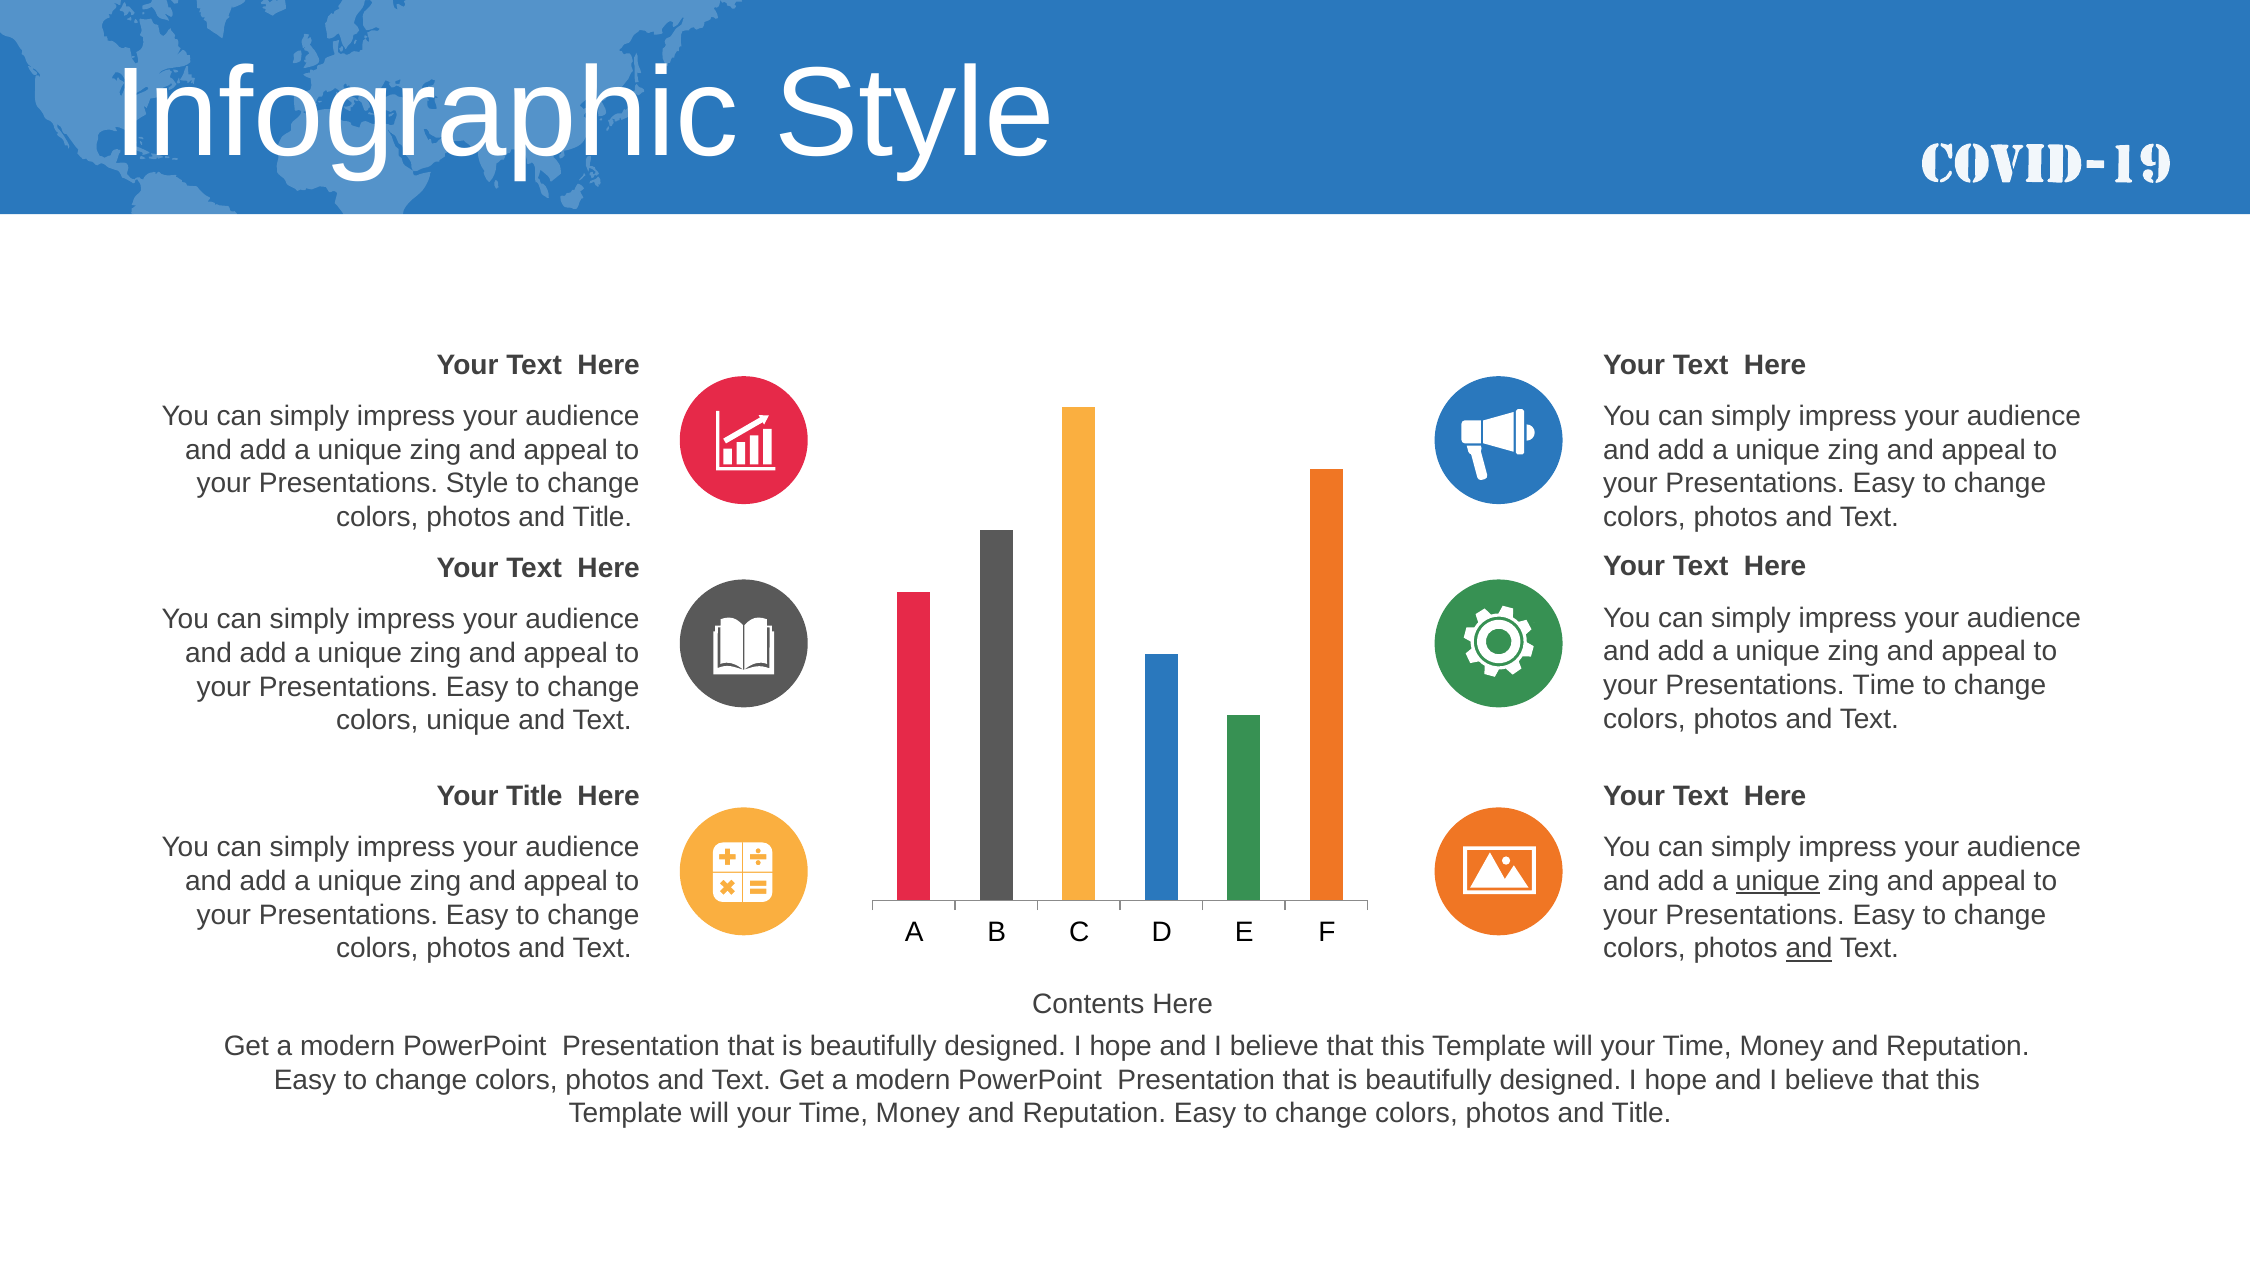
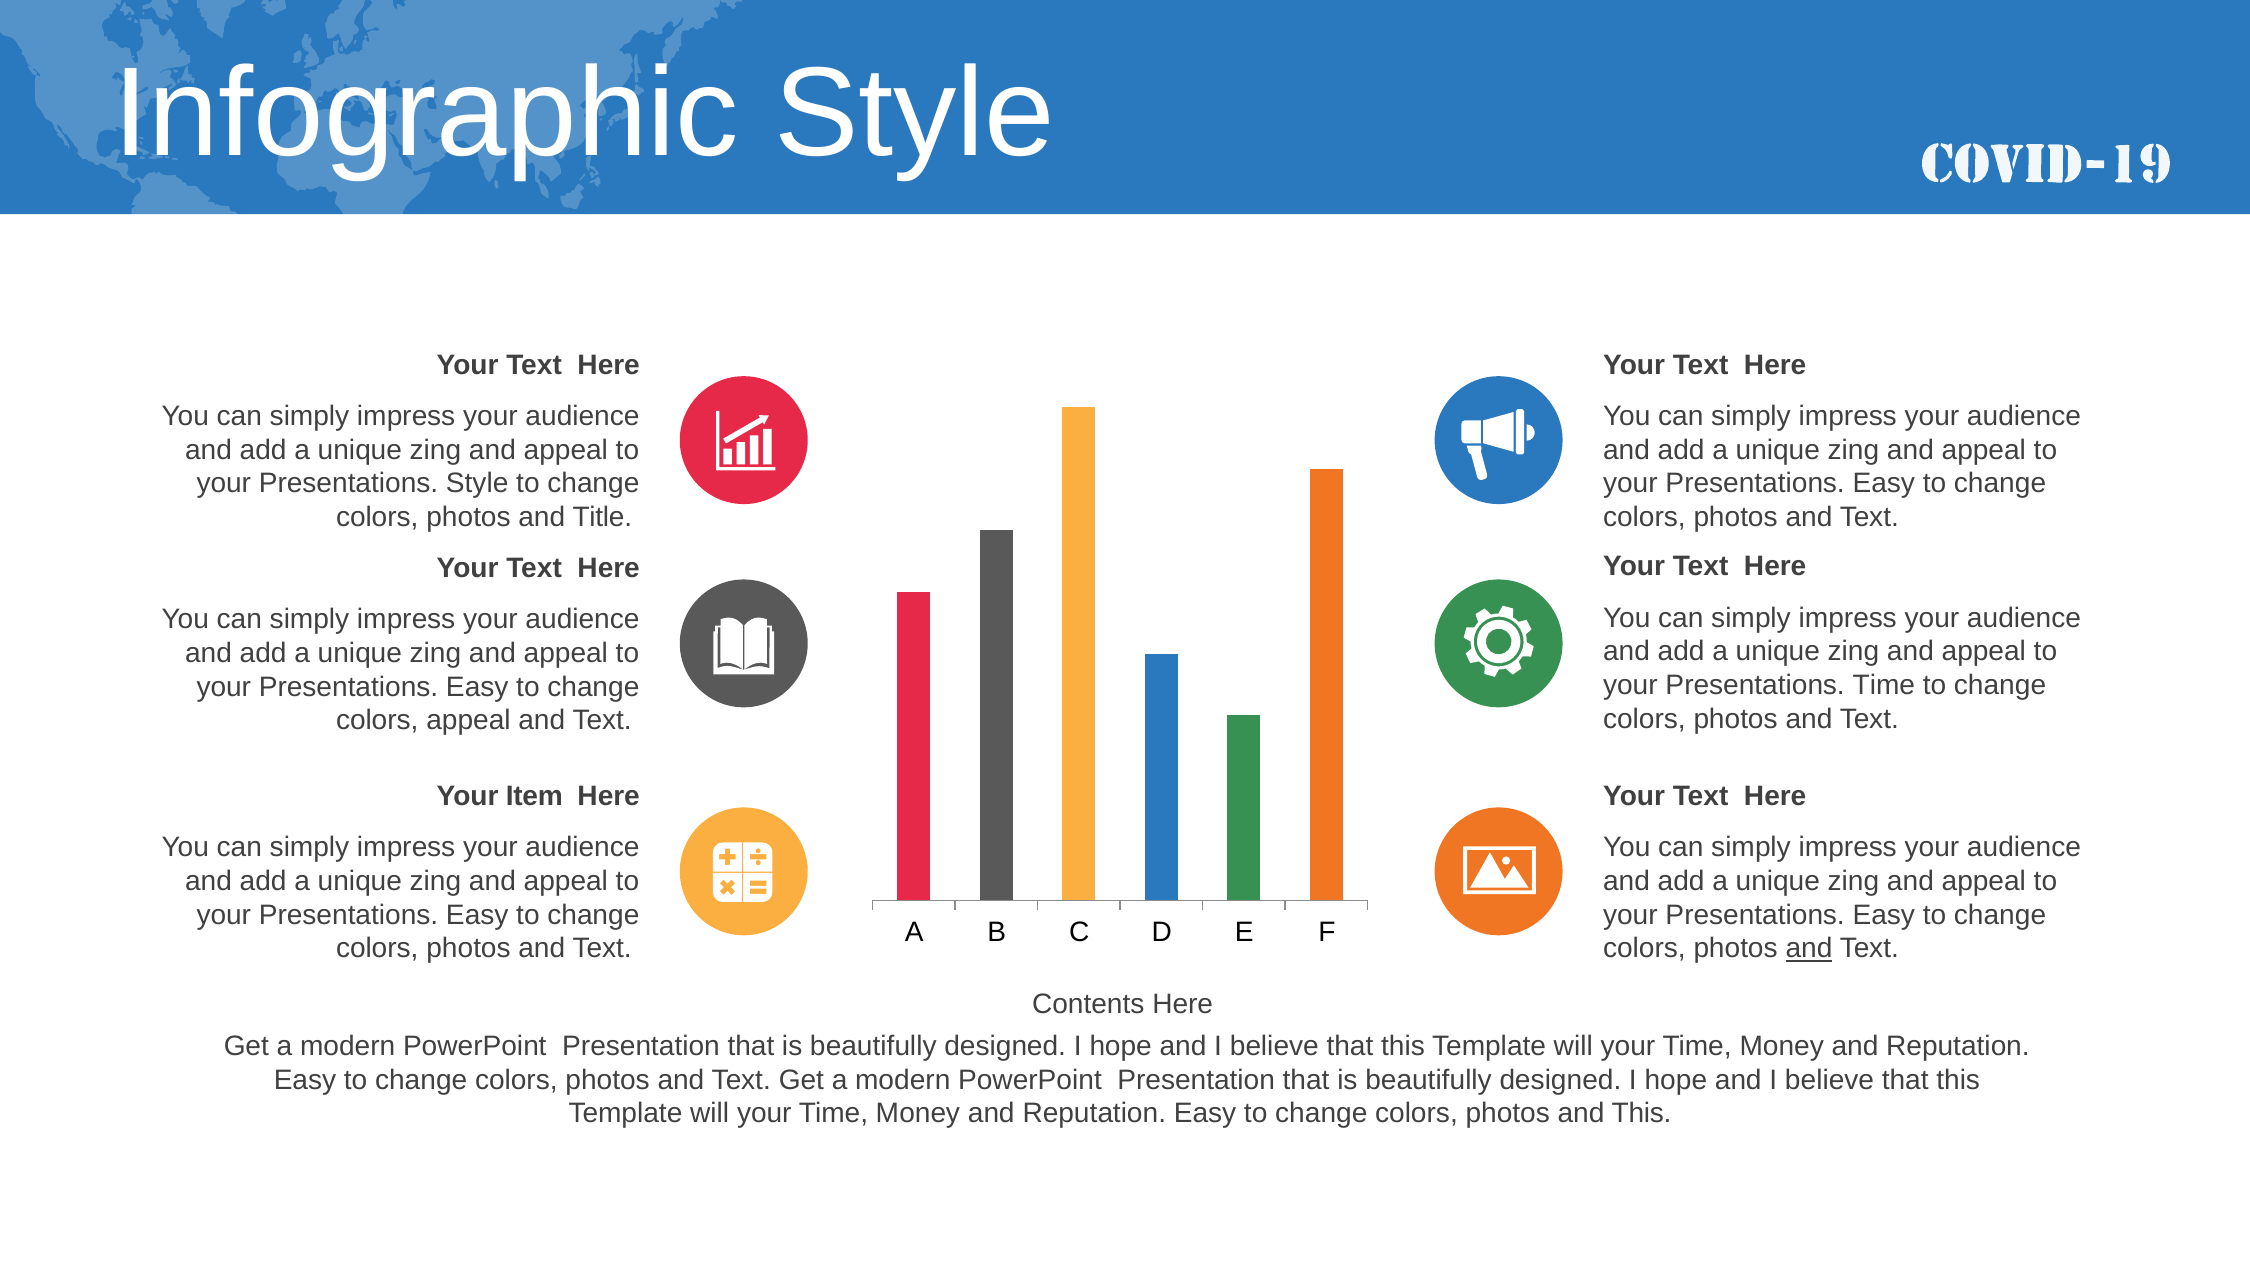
colors unique: unique -> appeal (469, 721)
Your Title: Title -> Item (534, 797)
unique underline: present -> none (1778, 882)
Title: Title -> This (1642, 1114)
